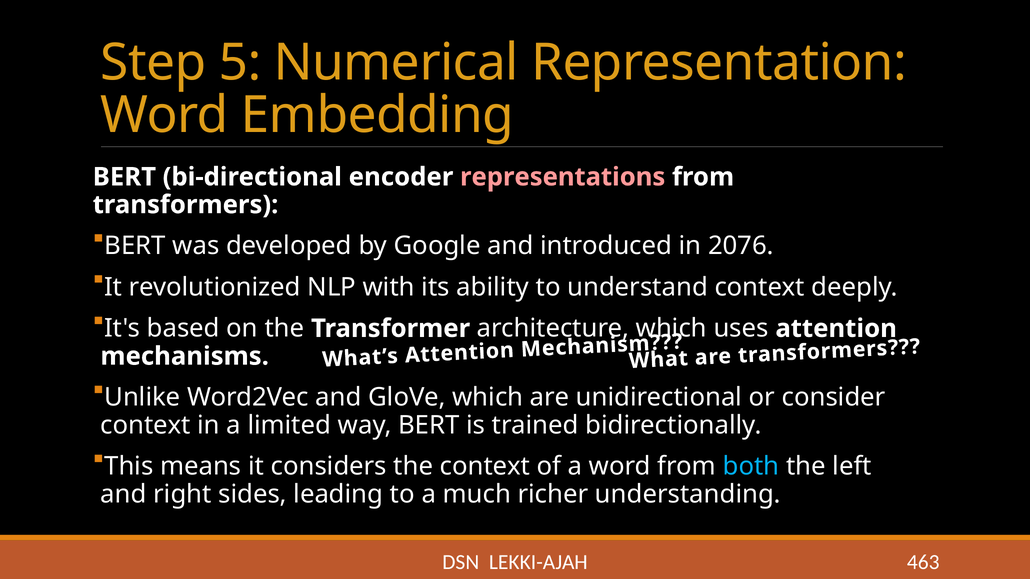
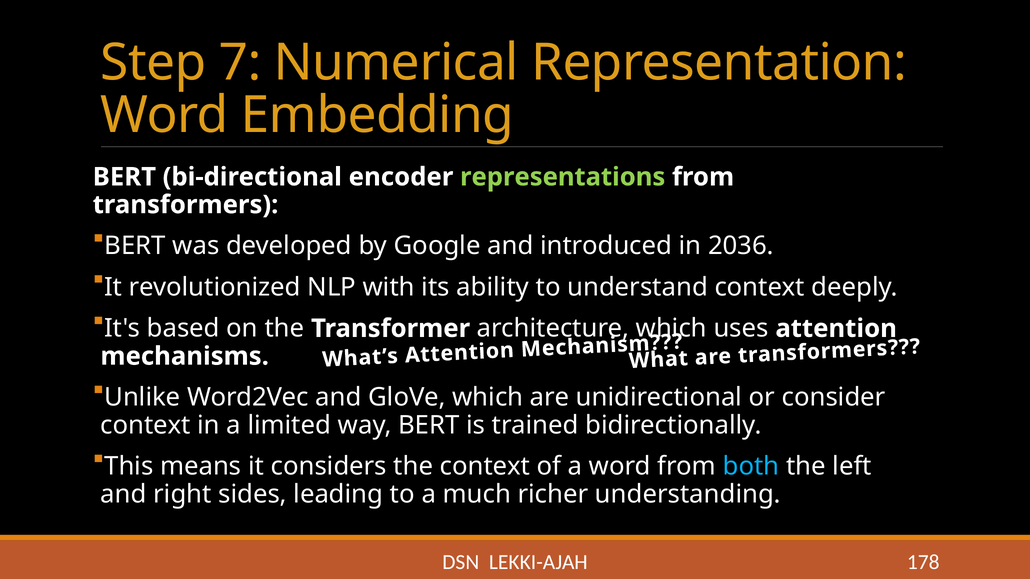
5: 5 -> 7 (240, 63)
representations colour: pink -> light green (563, 177)
2076: 2076 -> 2036 (741, 246)
463: 463 -> 178 (923, 562)
